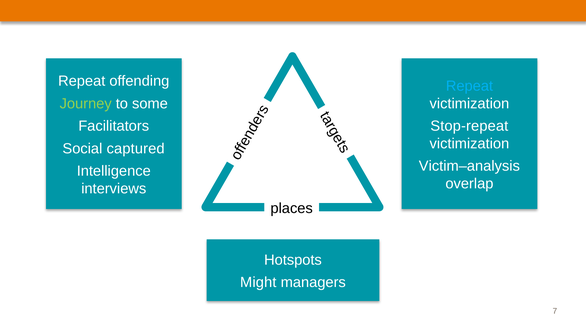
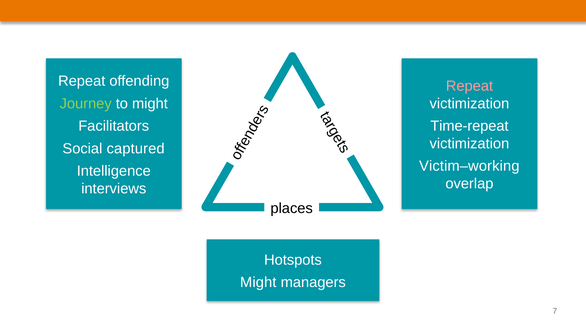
Repeat colour: light blue -> pink (469, 86)
to some: some -> might (150, 103)
Stop-repeat: Stop-repeat -> Time-repeat (469, 126)
Victim–analysis: Victim–analysis -> Victim–working (469, 166)
